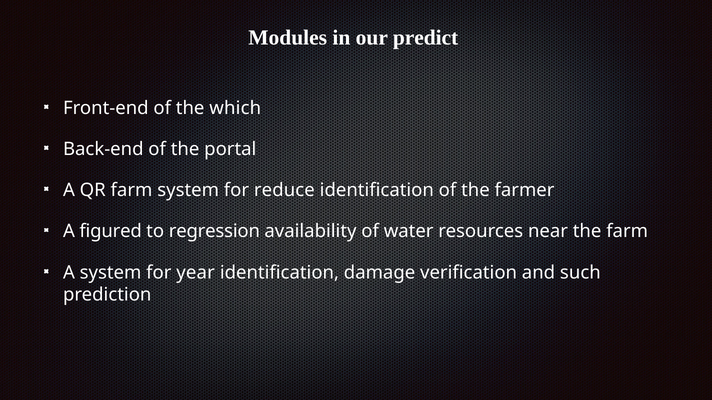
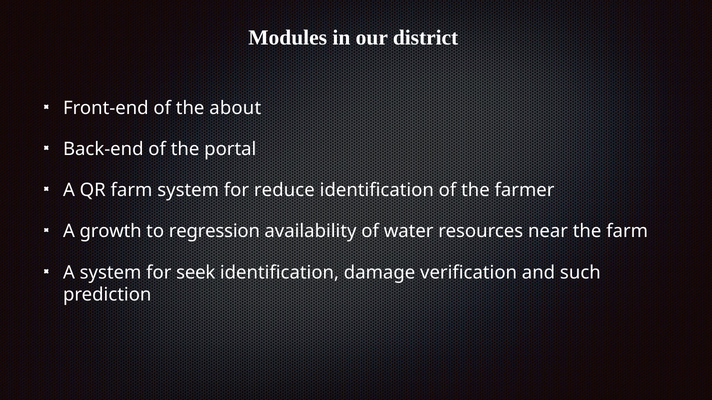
predict: predict -> district (426, 38)
which: which -> about (235, 108)
figured: figured -> growth (111, 232)
year: year -> seek (196, 273)
